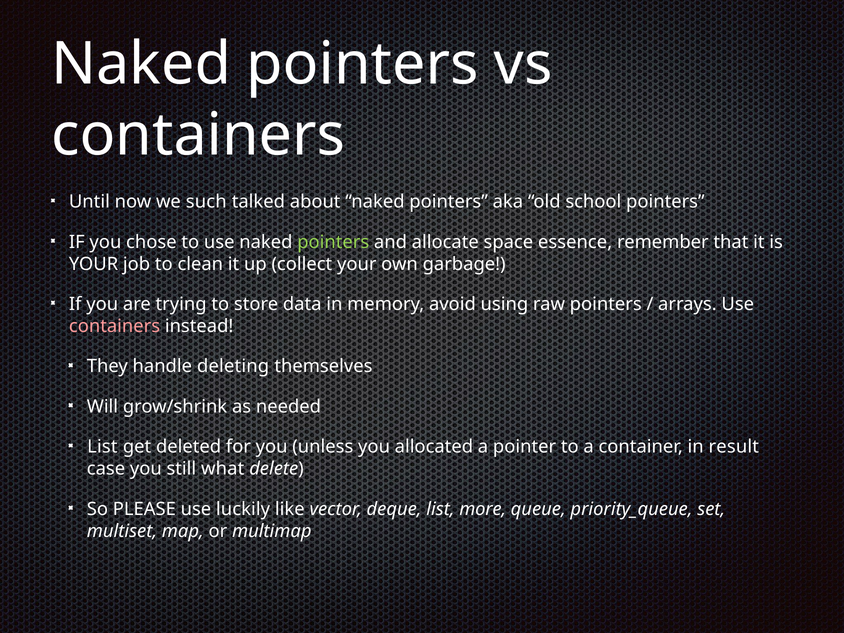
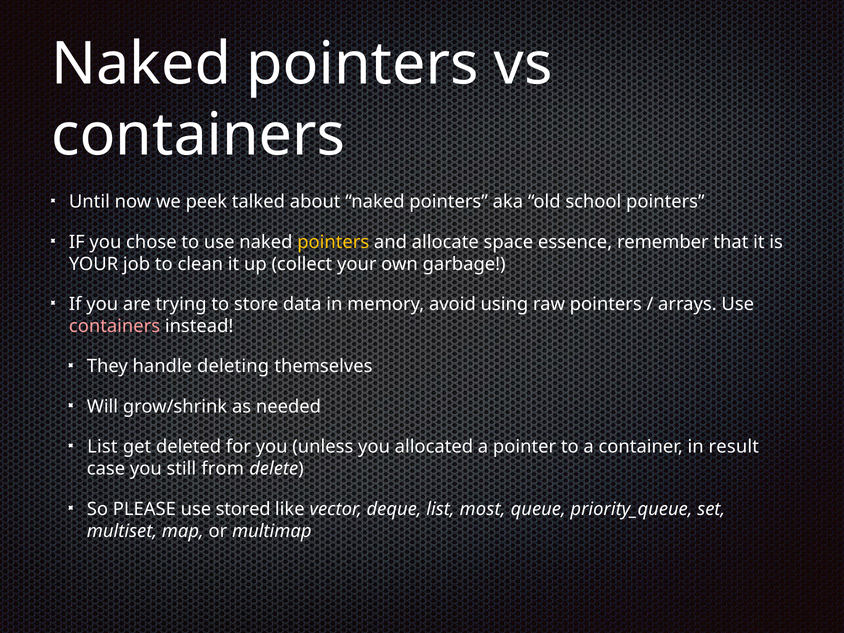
such: such -> peek (206, 202)
pointers colour: light green -> yellow (333, 242)
what: what -> from (223, 469)
luckily: luckily -> stored (243, 509)
more: more -> most (483, 509)
